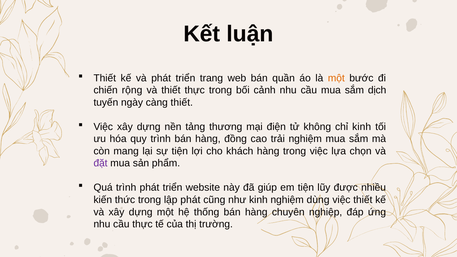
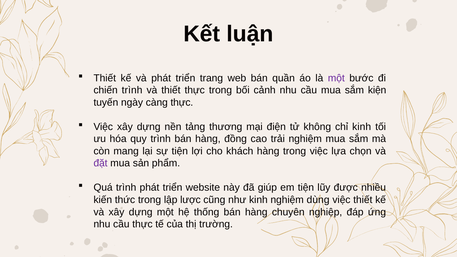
một colour: orange -> purple (336, 78)
chiến rộng: rộng -> trình (132, 90)
dịch: dịch -> kiện (377, 90)
càng thiết: thiết -> thực (182, 102)
lập phát: phát -> lược (190, 200)
